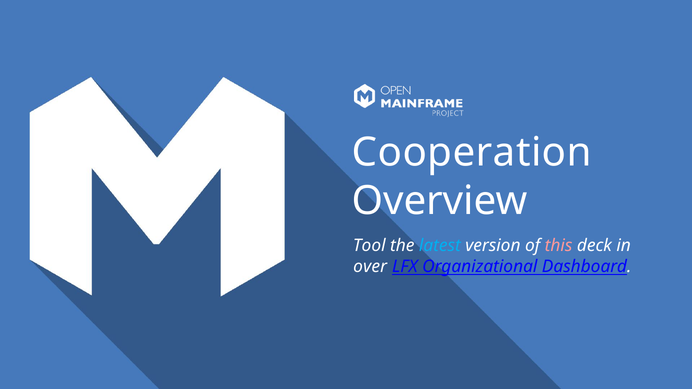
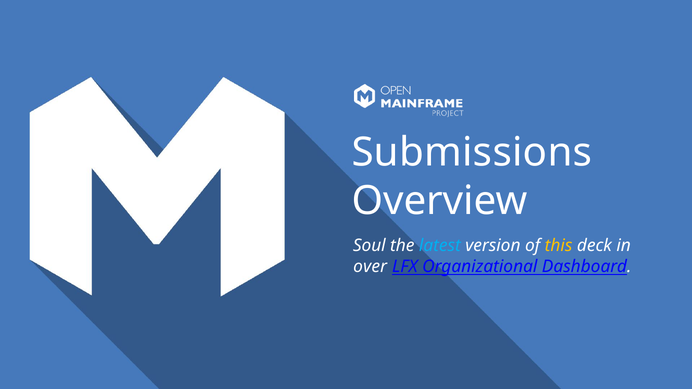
Cooperation: Cooperation -> Submissions (472, 153)
Tool: Tool -> Soul (369, 246)
this colour: pink -> yellow (559, 246)
